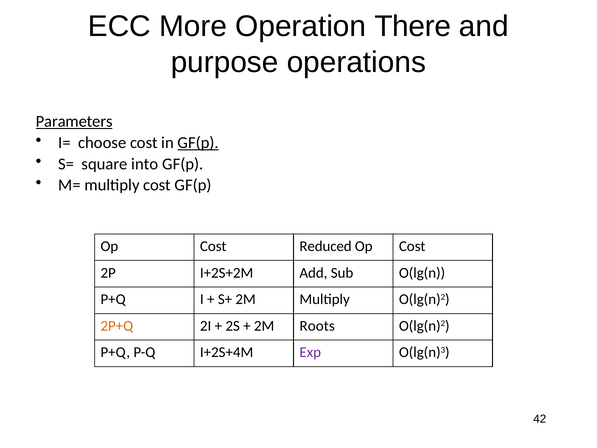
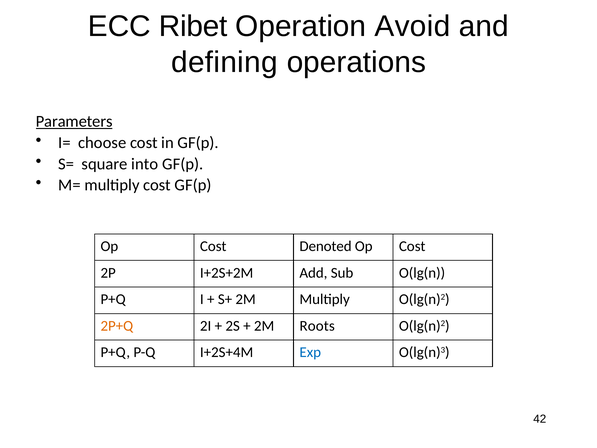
More: More -> Ribet (193, 26)
There: There -> Avoid (412, 26)
purpose: purpose -> defining (224, 62)
GF(p underline: present -> none (198, 143)
Reduced: Reduced -> Denoted (326, 246)
Exp colour: purple -> blue (310, 352)
